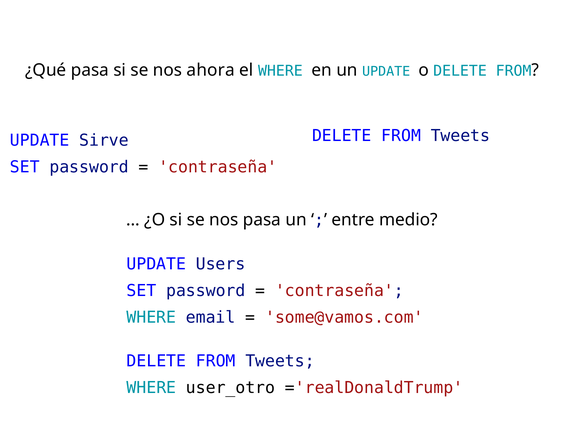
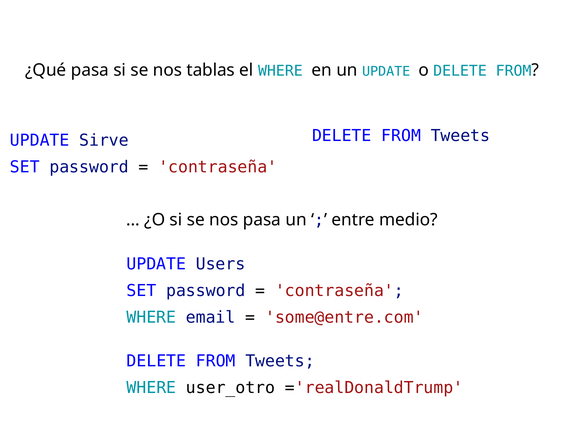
ahora: ahora -> tablas (211, 70)
some@vamos.com: some@vamos.com -> some@entre.com (344, 317)
